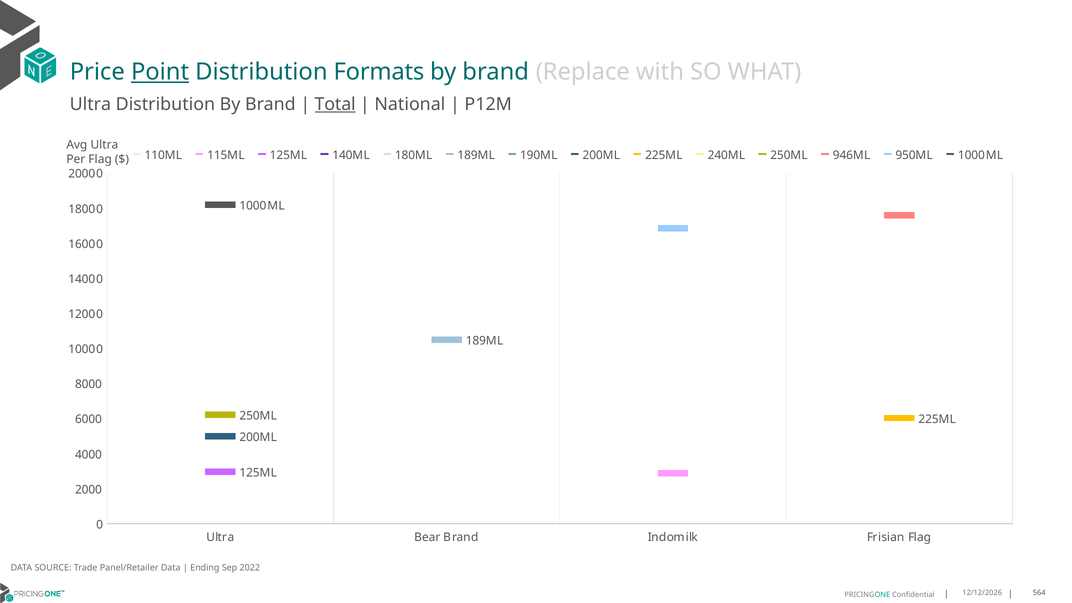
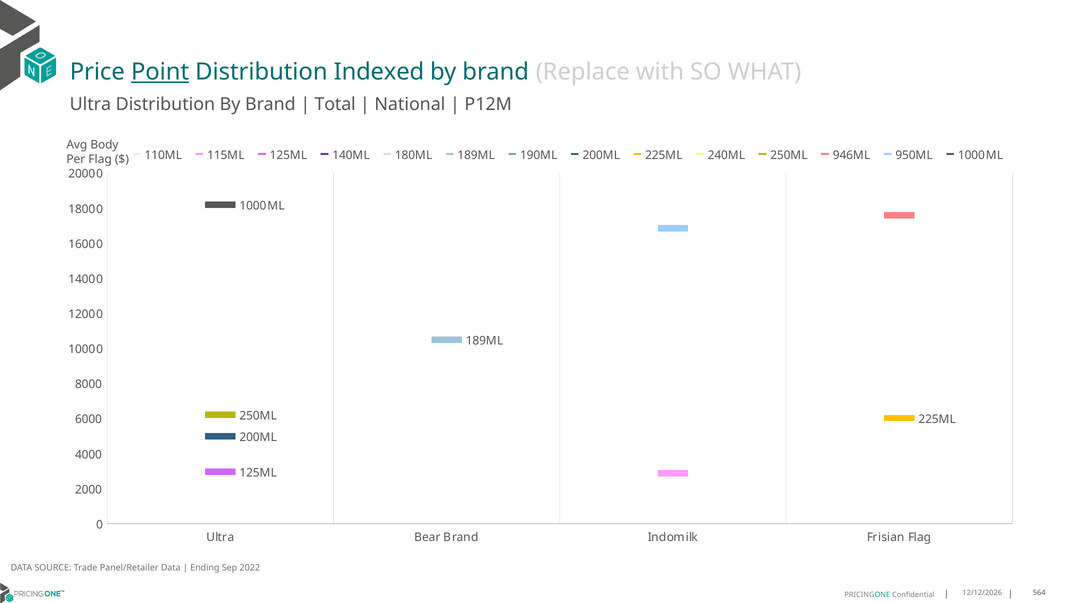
Formats: Formats -> Indexed (379, 72)
Total underline: present -> none (335, 105)
Avg Ultra: Ultra -> Body (104, 145)
